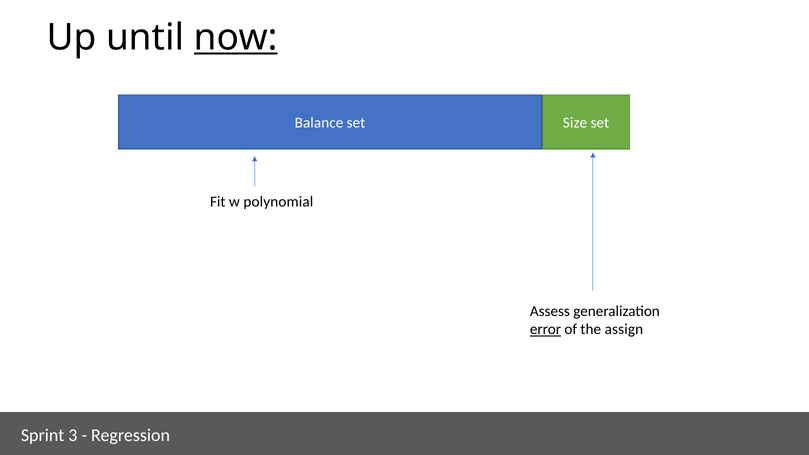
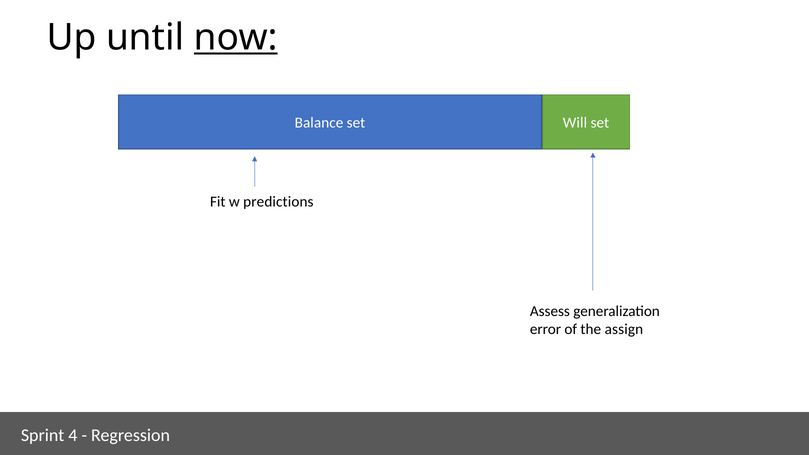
Size: Size -> Will (575, 123)
polynomial: polynomial -> predictions (278, 202)
error underline: present -> none (546, 329)
3: 3 -> 4 (73, 436)
